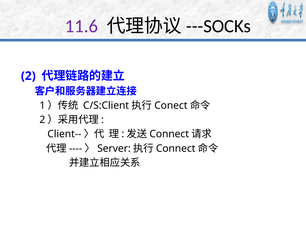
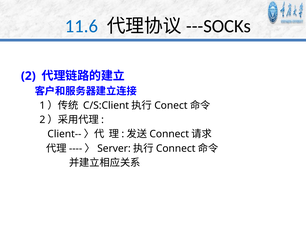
11.6 colour: purple -> blue (81, 26)
